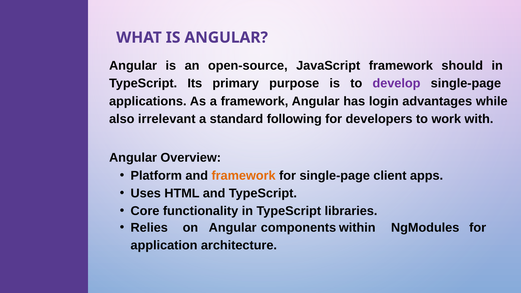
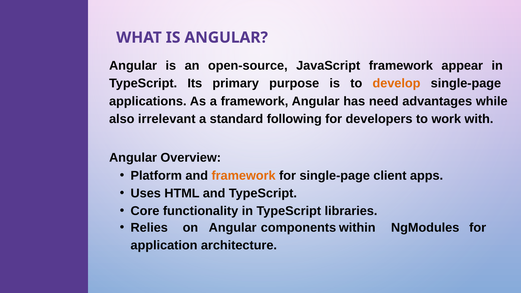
should: should -> appear (462, 66)
develop colour: purple -> orange (396, 83)
login: login -> need (384, 101)
